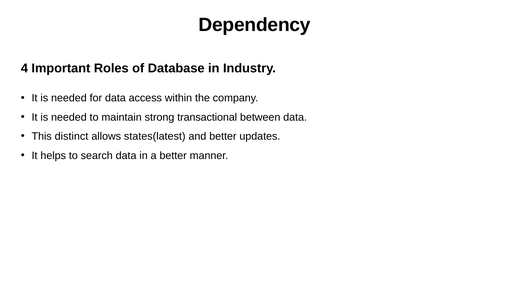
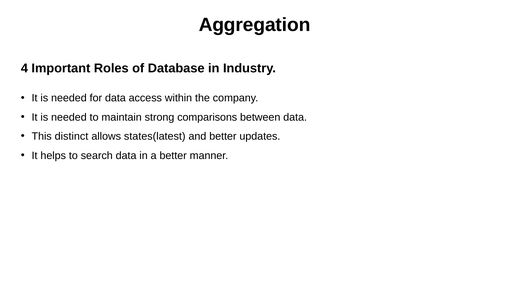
Dependency: Dependency -> Aggregation (255, 25)
transactional: transactional -> comparisons (207, 117)
